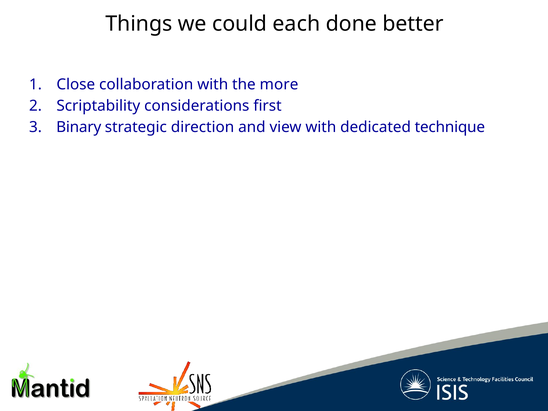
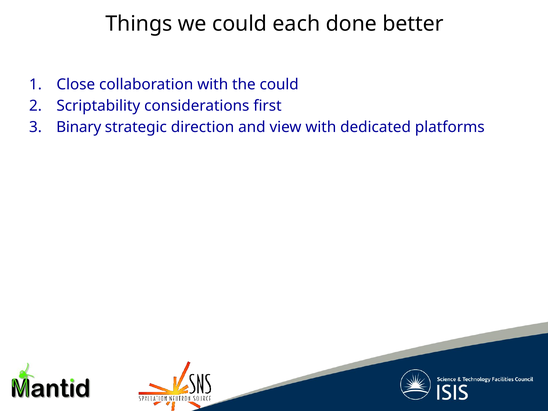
the more: more -> could (279, 85)
technique: technique -> platforms (450, 127)
